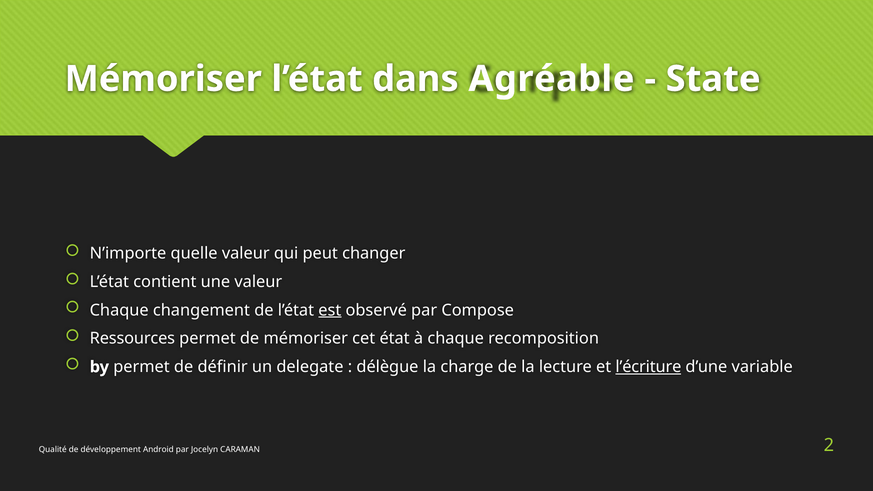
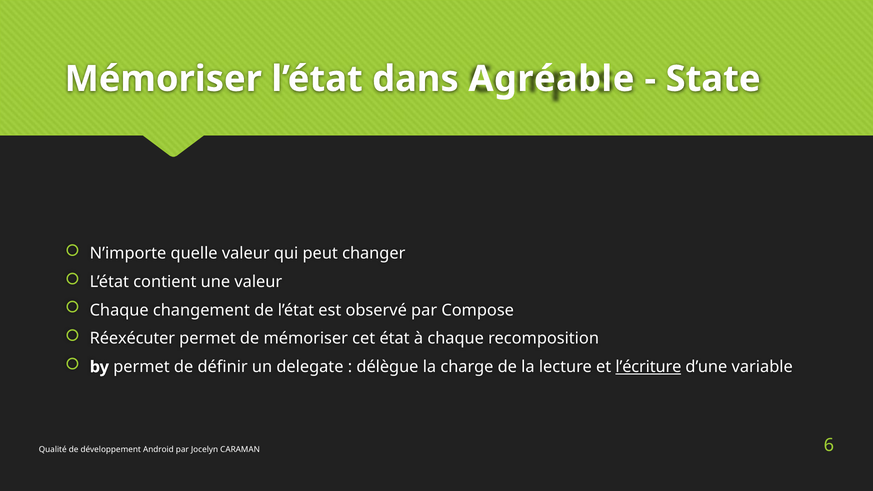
est underline: present -> none (330, 310)
Ressources: Ressources -> Réexécuter (132, 339)
2: 2 -> 6 (829, 445)
